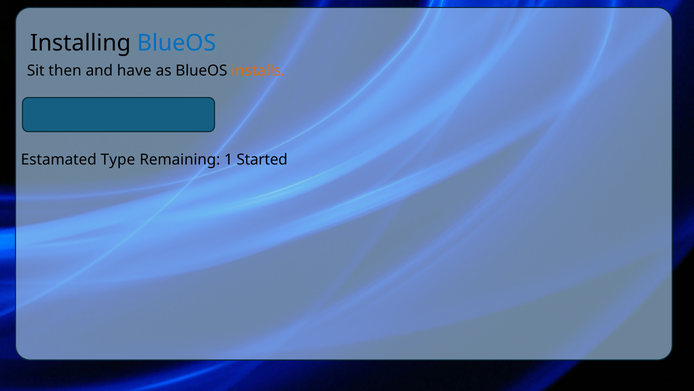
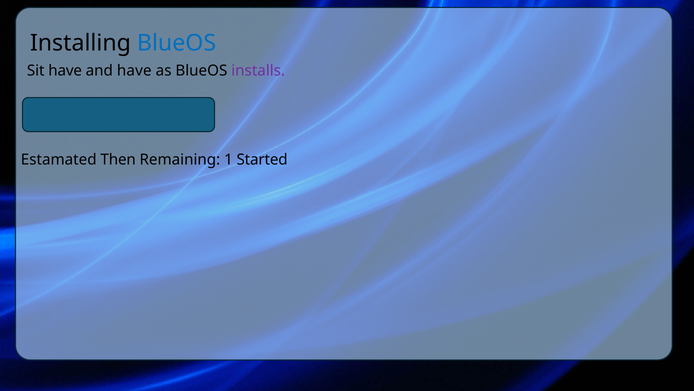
Sit then: then -> have (65, 71)
installs colour: orange -> purple (258, 71)
Type: Type -> Then (118, 160)
